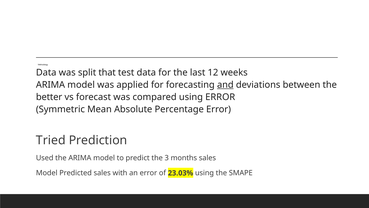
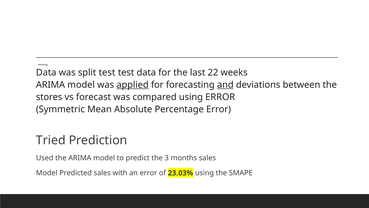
split that: that -> test (107, 72)
12: 12 -> 22 (213, 72)
applied underline: none -> present (133, 85)
better: better -> stores (49, 97)
